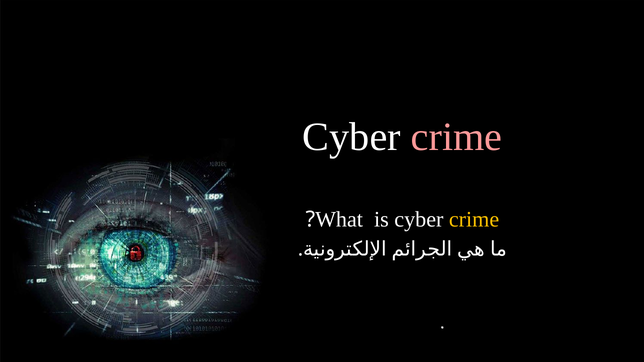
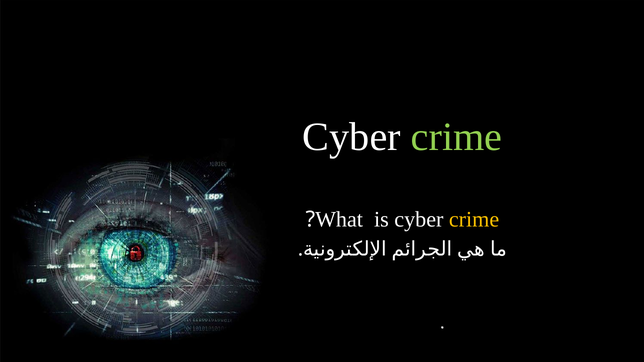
crime colour: pink -> light green (457, 137)
